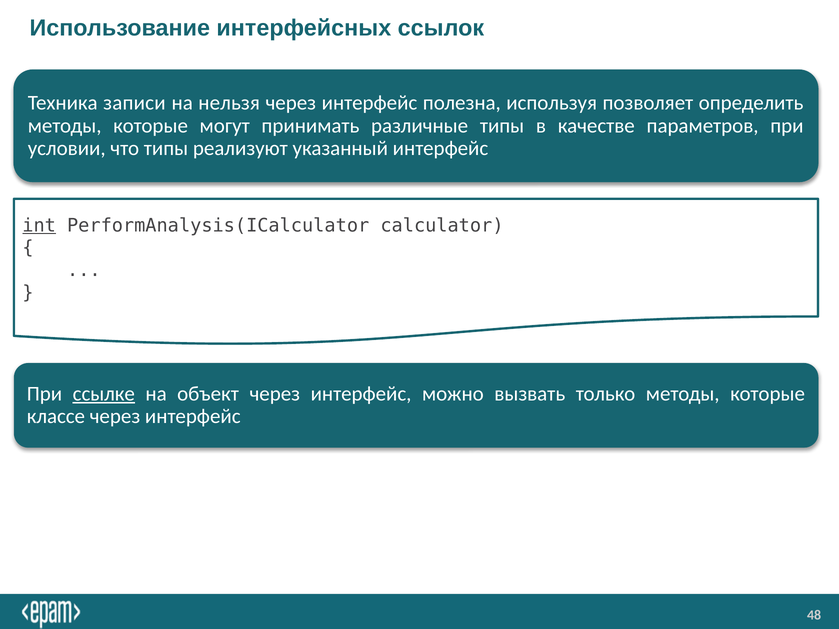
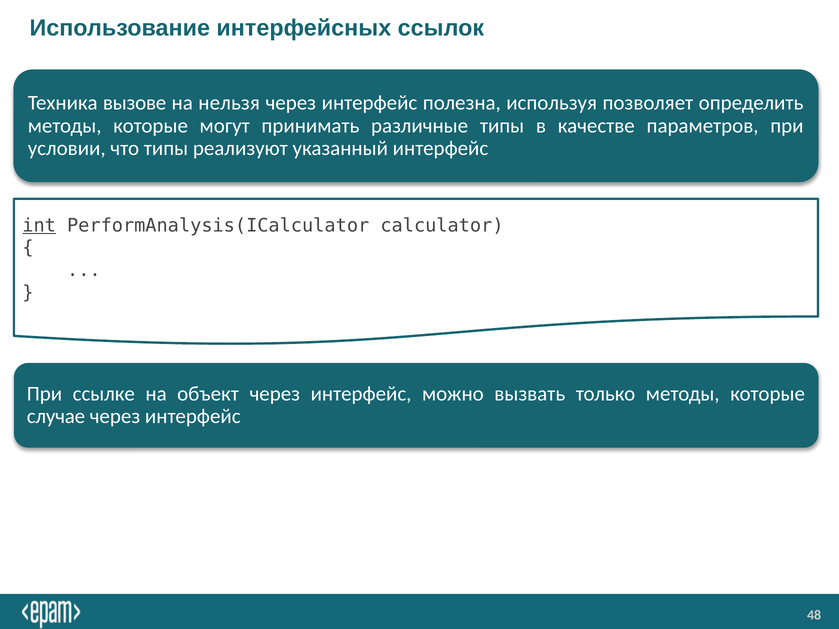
записи: записи -> вызове (135, 103)
ссылке underline: present -> none (104, 394)
классе: классе -> случае (56, 417)
